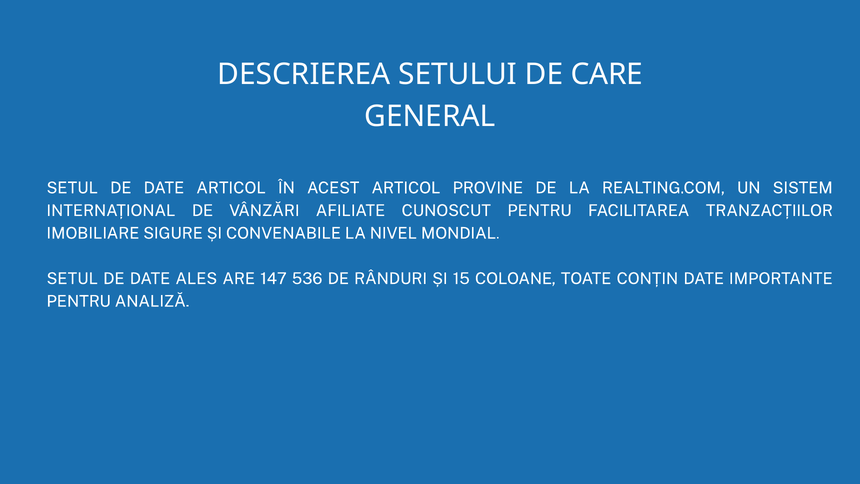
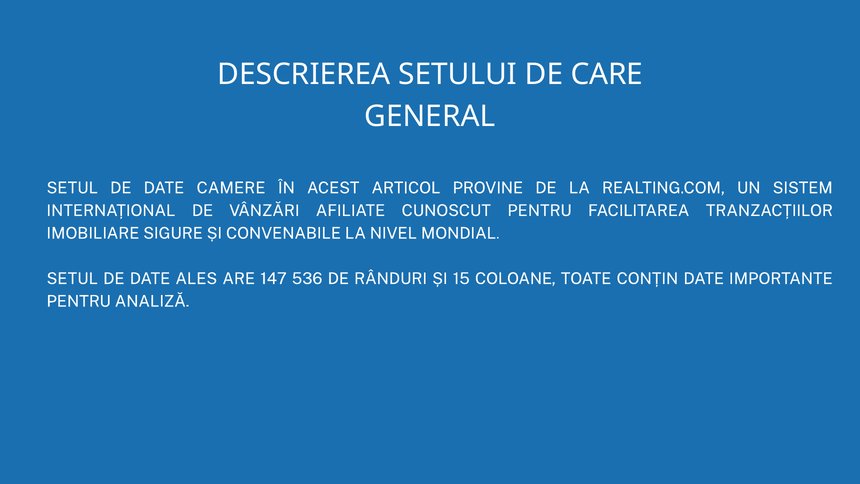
DATE ARTICOL: ARTICOL -> CAMERE (231, 188)
